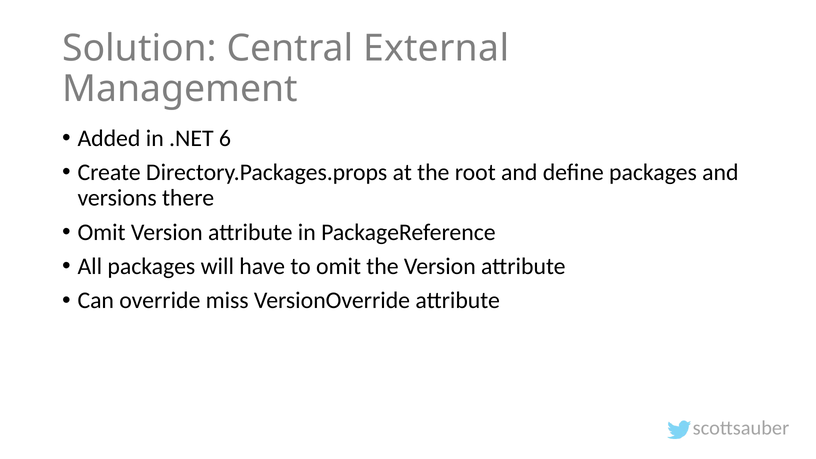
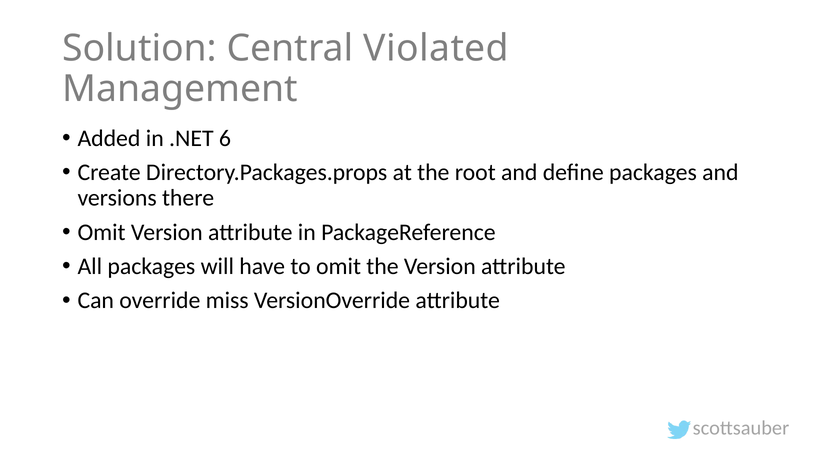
External: External -> Violated (436, 48)
